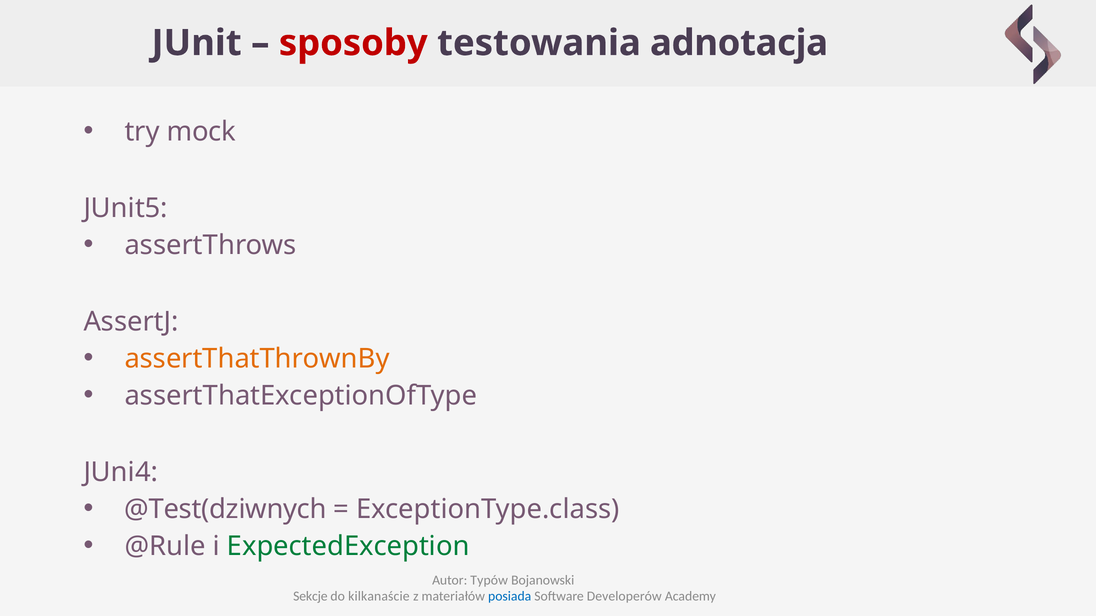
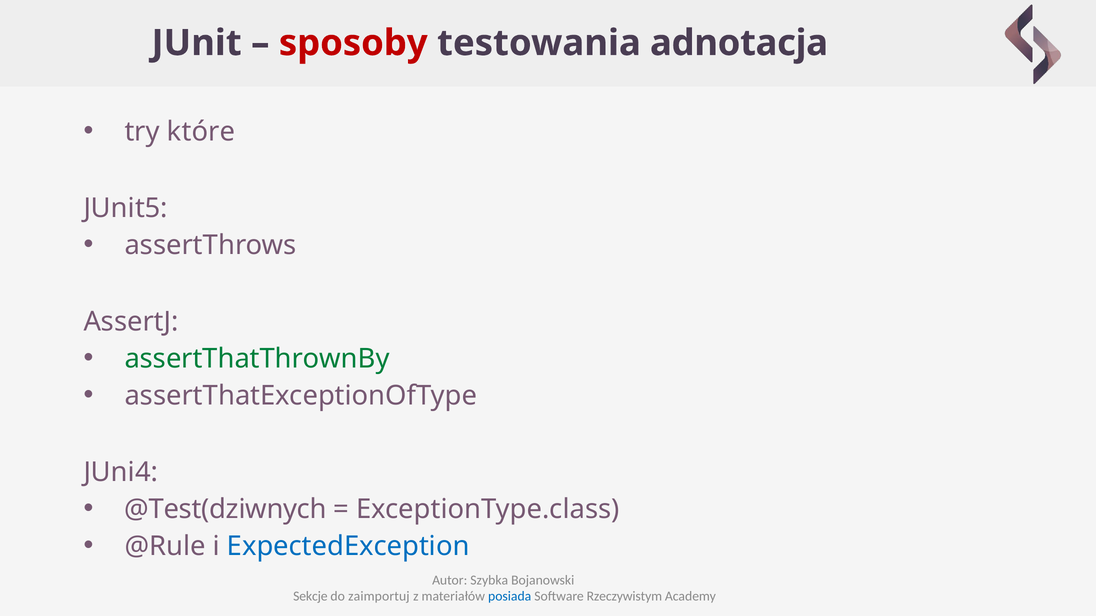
mock: mock -> które (201, 132)
assertThatThrownBy colour: orange -> green (257, 359)
ExpectedException colour: green -> blue (348, 547)
Typów: Typów -> Szybka (489, 581)
kilkanaście: kilkanaście -> zaimportuj (379, 597)
Developerów: Developerów -> Rzeczywistym (624, 597)
